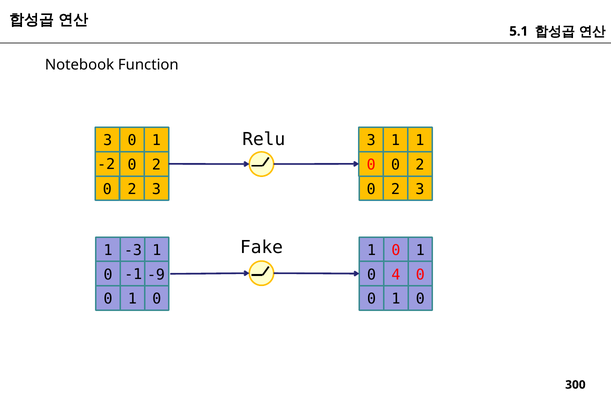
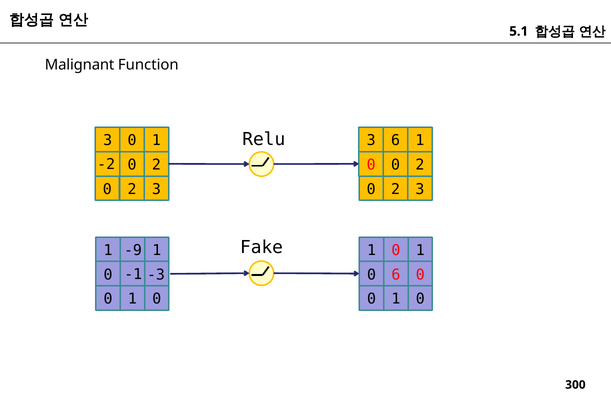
Notebook: Notebook -> Malignant (80, 65)
3 1: 1 -> 6 (396, 141)
-3: -3 -> -9 (133, 251)
-9: -9 -> -3 (156, 275)
0 4: 4 -> 6 (396, 275)
